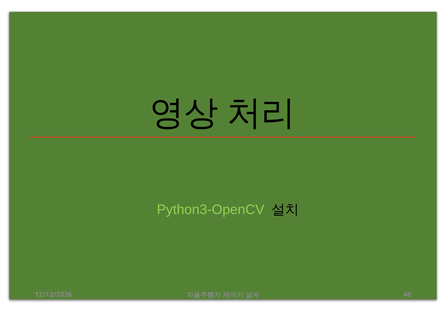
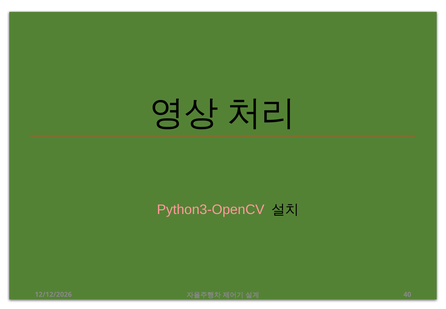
Python3-OpenCV colour: light green -> pink (211, 209)
